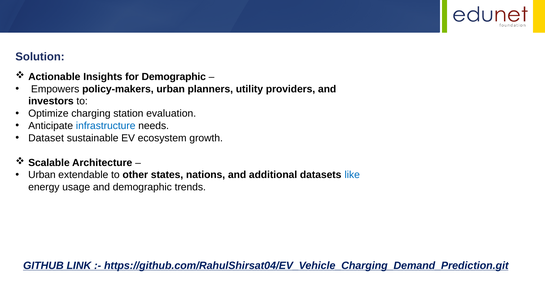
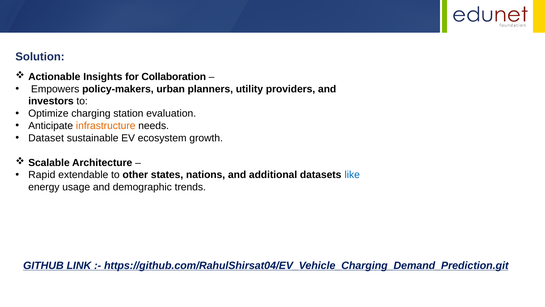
for Demographic: Demographic -> Collaboration (174, 77)
infrastructure colour: blue -> orange (106, 126)
Urban: Urban -> Rapid (42, 175)
